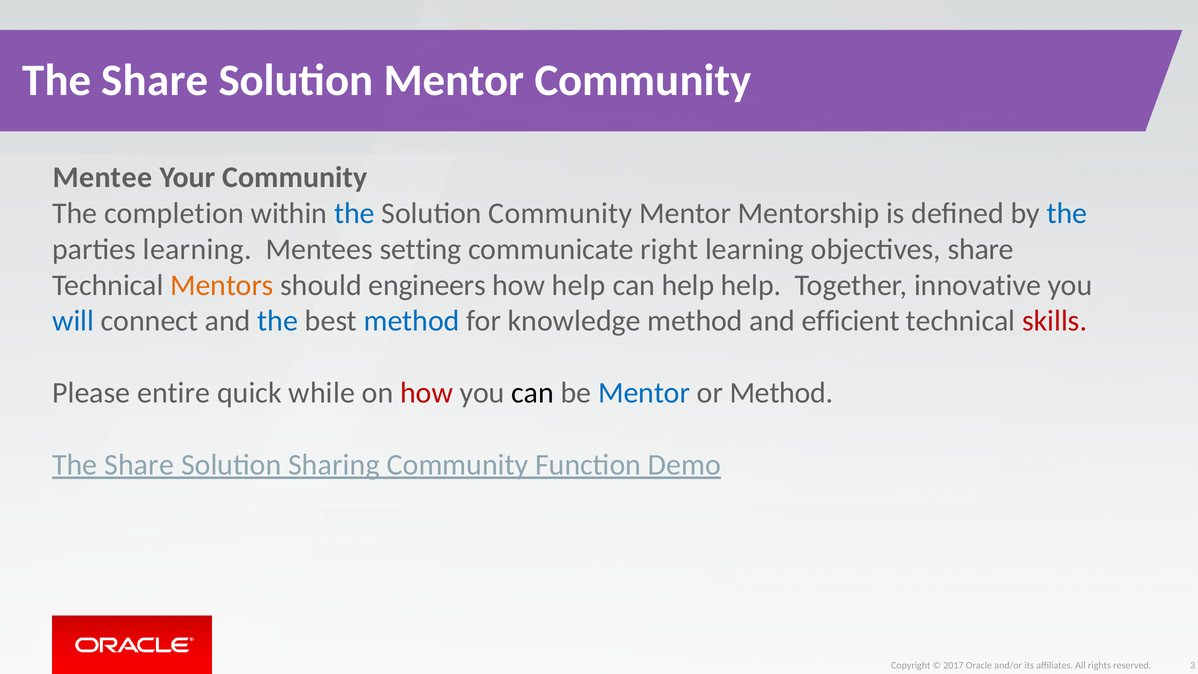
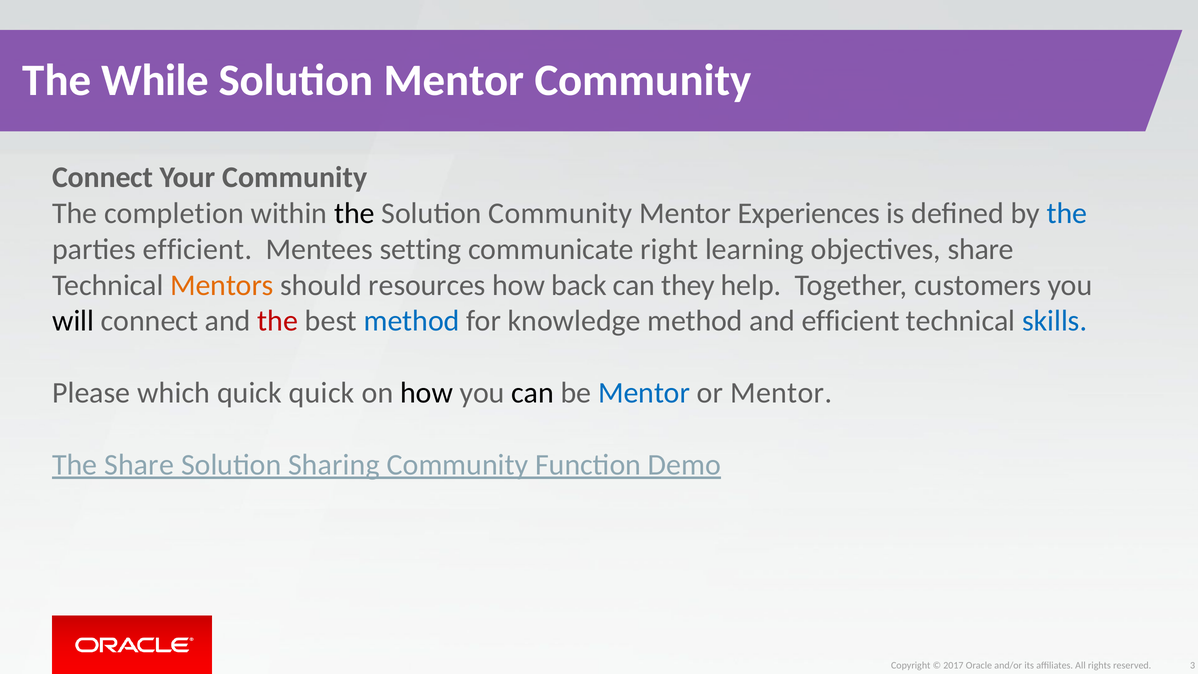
Share: Share -> While (155, 80)
Mentee: Mentee -> Connect (103, 177)
the colour: blue -> black (354, 213)
Mentorship: Mentorship -> Experiences (809, 213)
parties learning: learning -> efficient (197, 249)
engineers: engineers -> resources (427, 285)
how help: help -> back (579, 285)
can help: help -> they (688, 285)
innovative: innovative -> customers (978, 285)
will colour: blue -> black (73, 321)
the colour: blue -> red (278, 321)
skills colour: red -> blue (1055, 321)
entire: entire -> which (174, 393)
quick while: while -> quick (322, 393)
how colour: red -> black (427, 393)
or Method: Method -> Mentor (781, 393)
